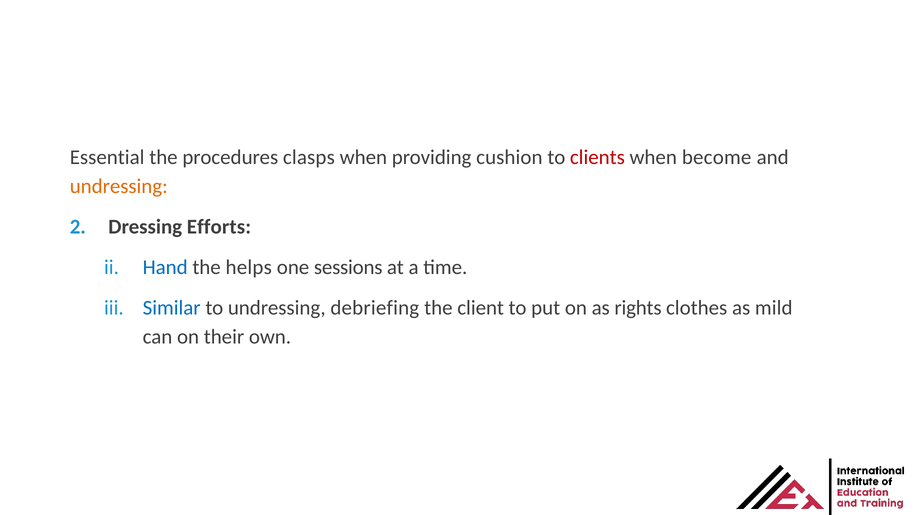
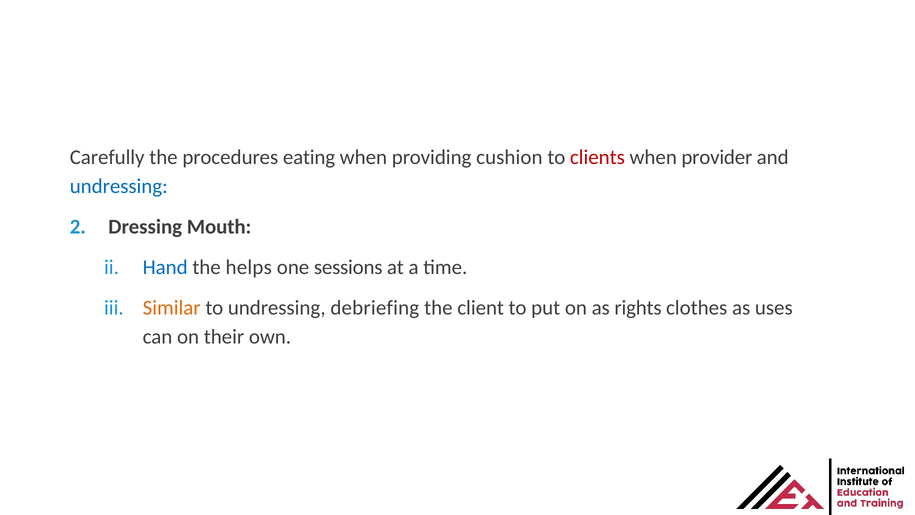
Essential: Essential -> Carefully (107, 157)
clasps: clasps -> eating (309, 157)
become: become -> provider (717, 157)
undressing colour: orange -> blue (119, 186)
Efforts: Efforts -> Mouth (219, 227)
Similar colour: blue -> orange (172, 308)
mild: mild -> uses (774, 308)
